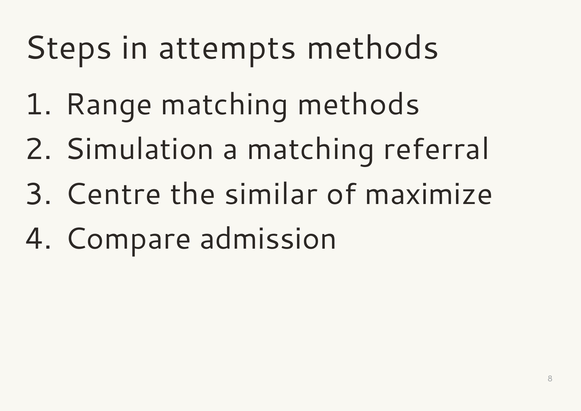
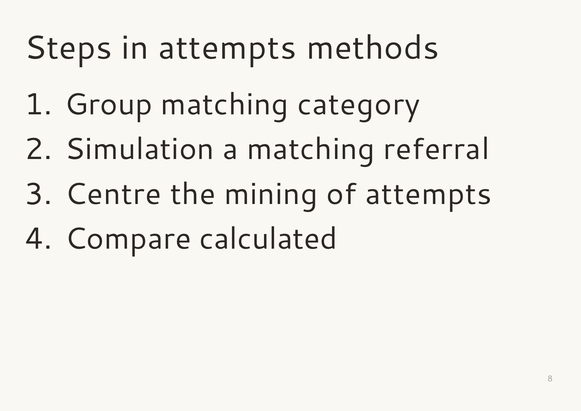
Range: Range -> Group (109, 104)
matching methods: methods -> category (359, 104)
similar: similar -> mining (271, 194)
of maximize: maximize -> attempts (429, 194)
admission: admission -> calculated (268, 239)
